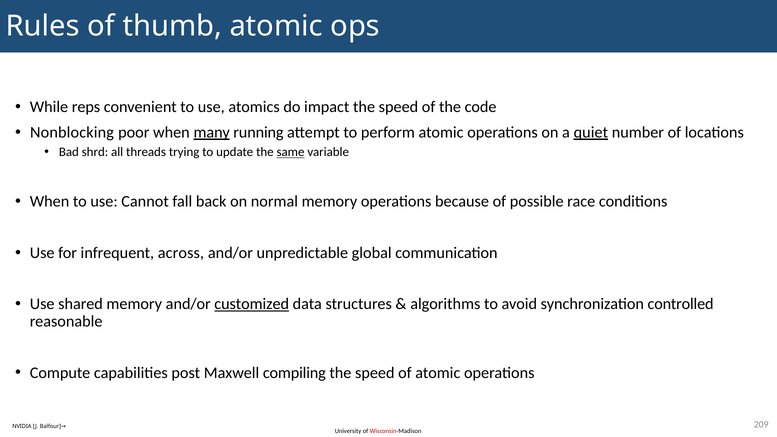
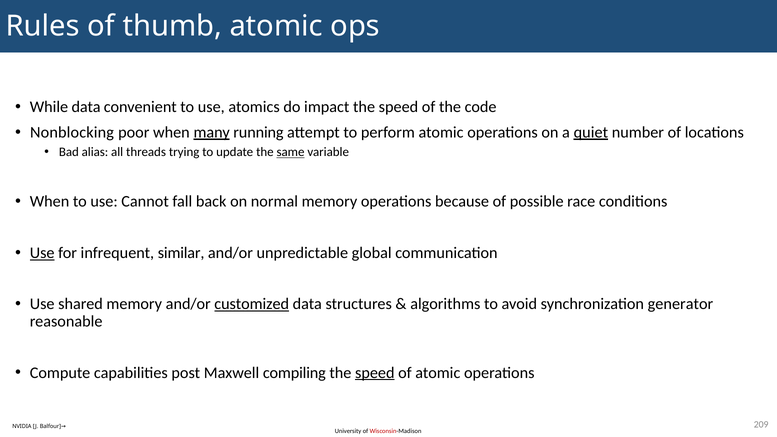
While reps: reps -> data (86, 107)
shrd: shrd -> alias (95, 152)
Use underline: none -> present (42, 253)
across: across -> similar (181, 253)
controlled: controlled -> generator (680, 304)
speed underline: none -> present (375, 373)
